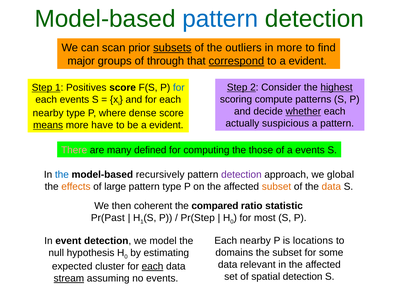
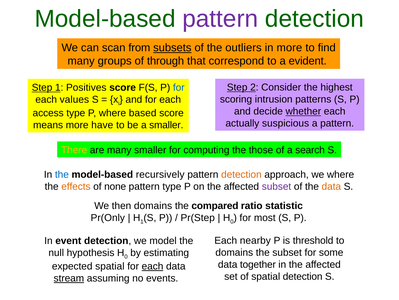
pattern colour: blue -> purple (220, 19)
prior: prior -> from (139, 48)
major: major -> many (81, 61)
correspond underline: present -> none (236, 61)
highest underline: present -> none (337, 87)
compute: compute -> intrusion (274, 99)
each events: events -> values (74, 99)
nearby: nearby -> access (48, 113)
dense: dense -> based (143, 113)
means underline: present -> none (48, 125)
be a evident: evident -> smaller (166, 125)
There colour: pink -> yellow (74, 150)
many defined: defined -> smaller (150, 150)
a events: events -> search (310, 150)
detection colour: purple -> orange (241, 174)
we global: global -> where (341, 174)
large: large -> none (115, 186)
subset colour: orange -> purple (277, 186)
then coherent: coherent -> domains (153, 205)
Pr(Past: Pr(Past -> Pr(Only (108, 217)
locations: locations -> threshold (313, 240)
relevant: relevant -> together (258, 264)
expected cluster: cluster -> spatial (110, 266)
